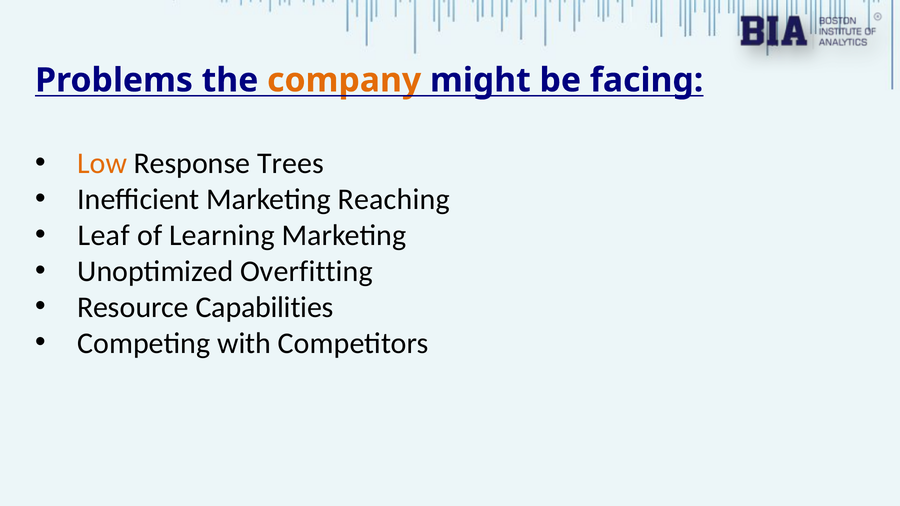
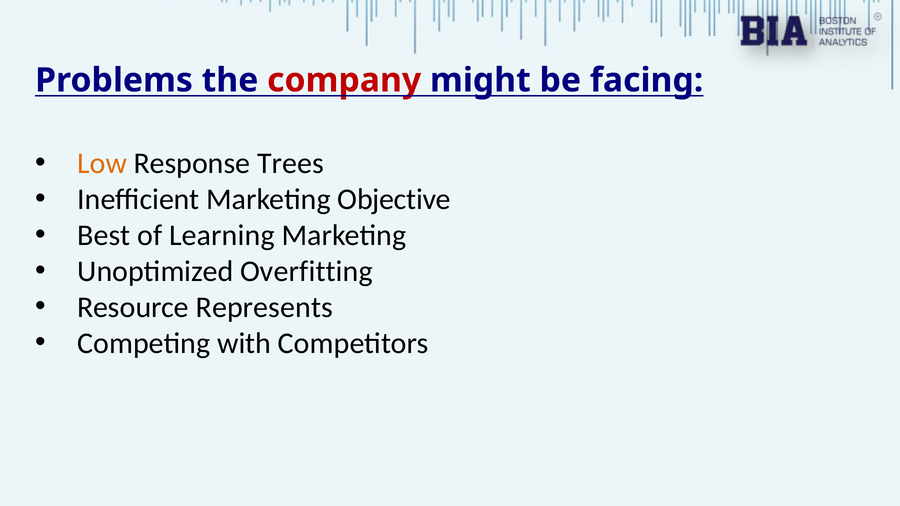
company colour: orange -> red (344, 80)
Reaching: Reaching -> Objective (394, 199)
Leaf: Leaf -> Best (104, 235)
Capabilities: Capabilities -> Represents (264, 307)
